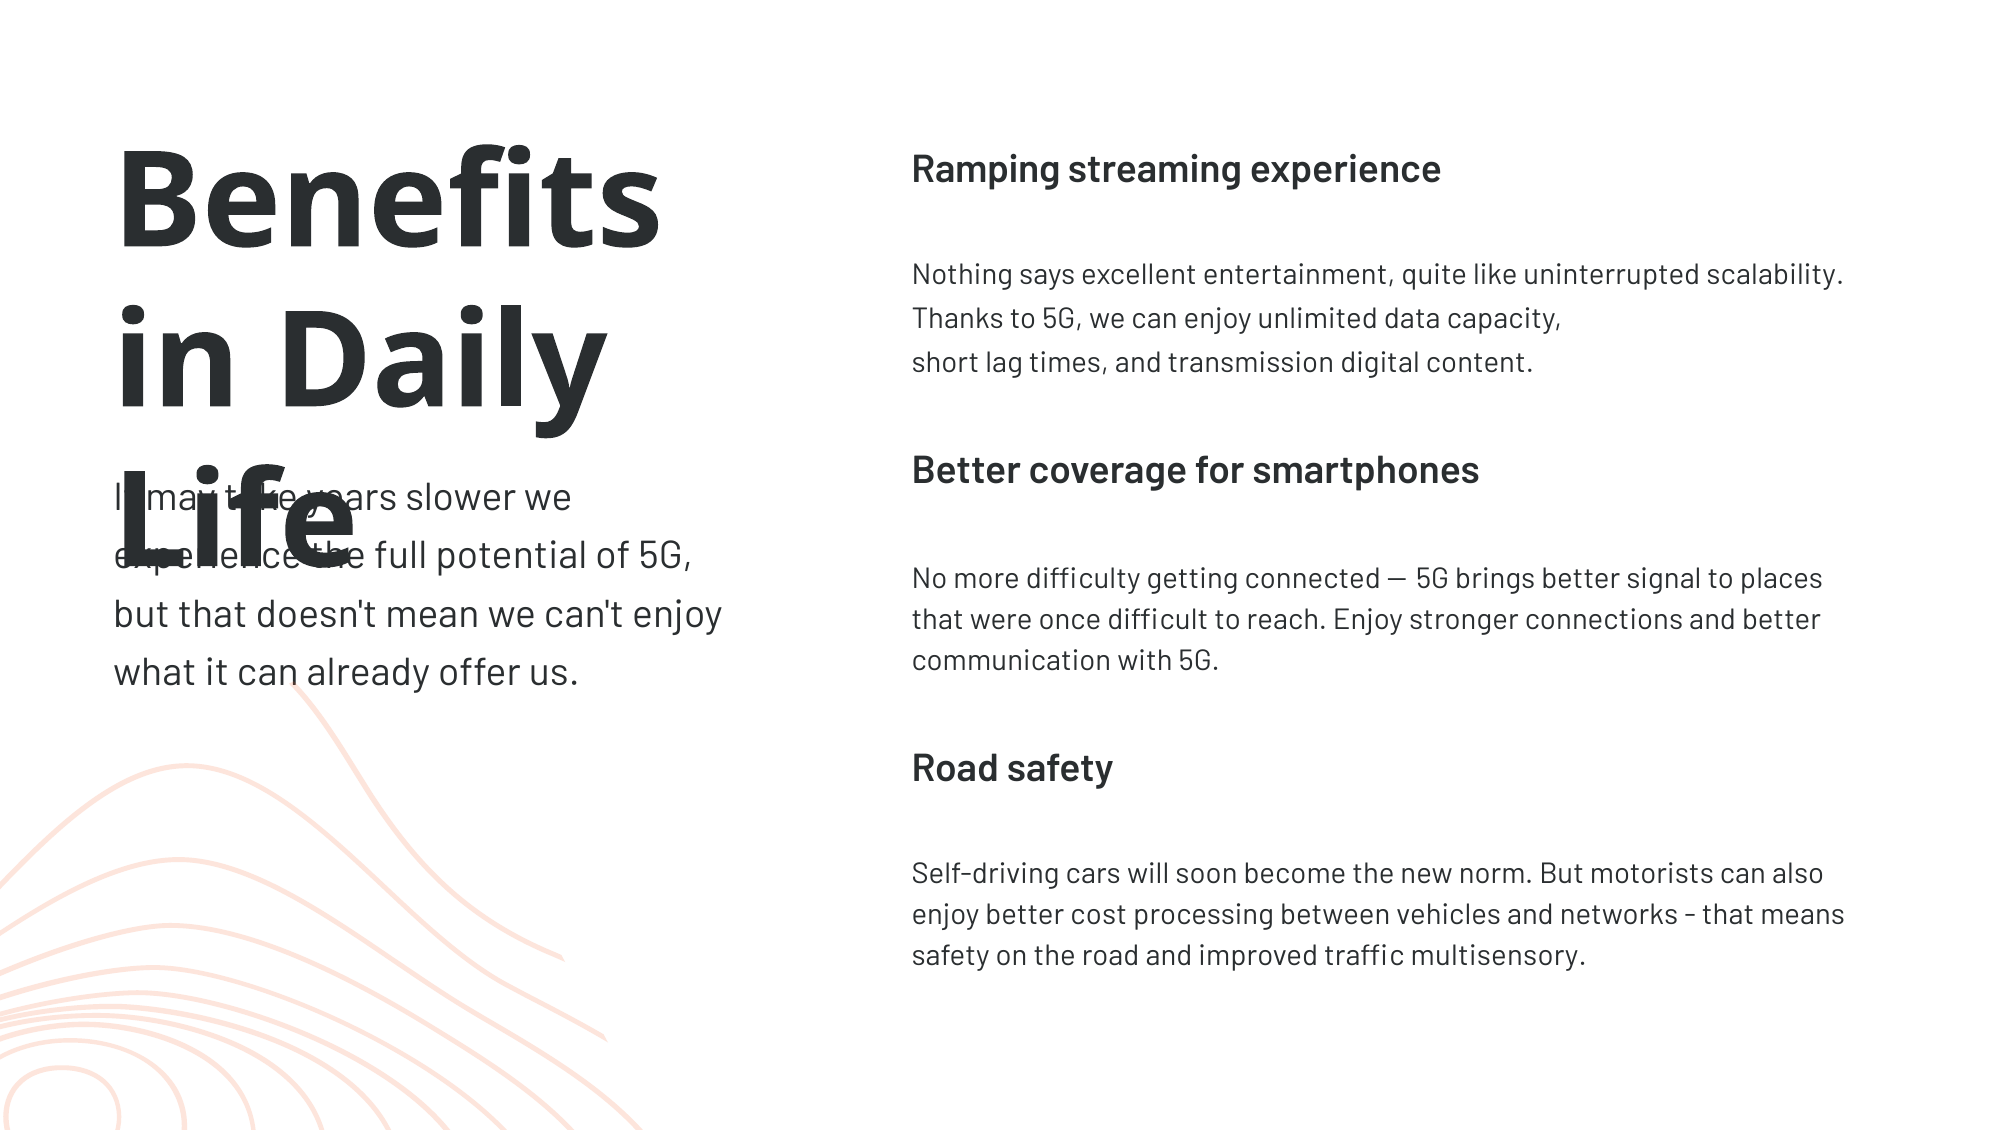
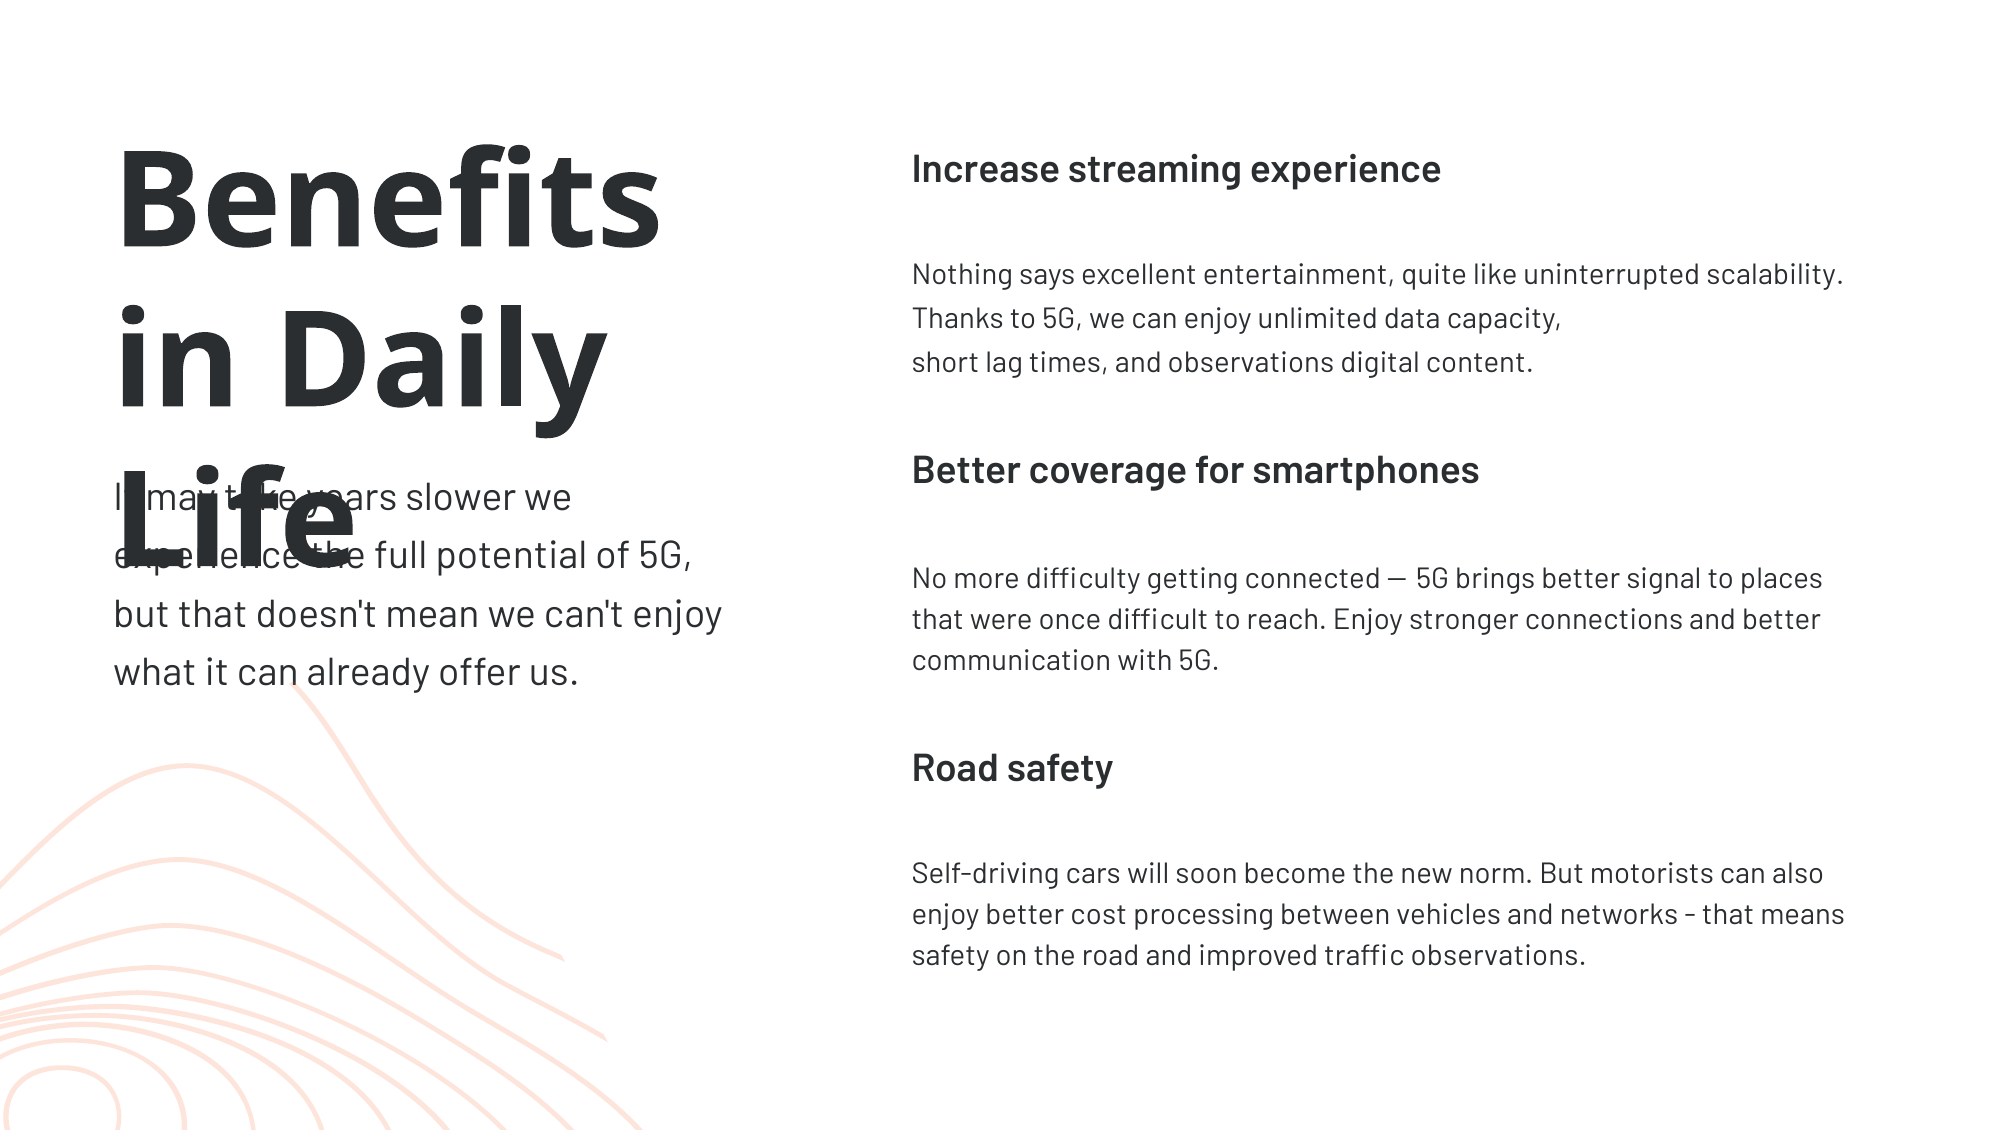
Ramping: Ramping -> Increase (986, 169)
and transmission: transmission -> observations (1251, 363)
traffic multisensory: multisensory -> observations (1499, 956)
